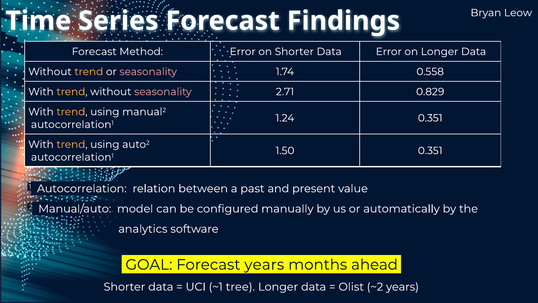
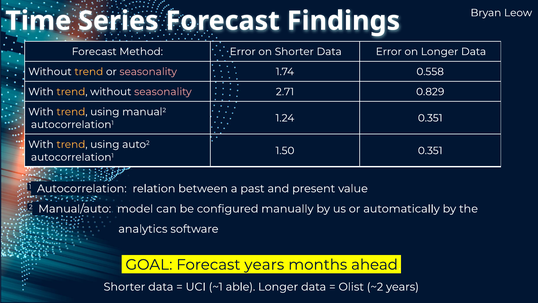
tree: tree -> able (240, 287)
